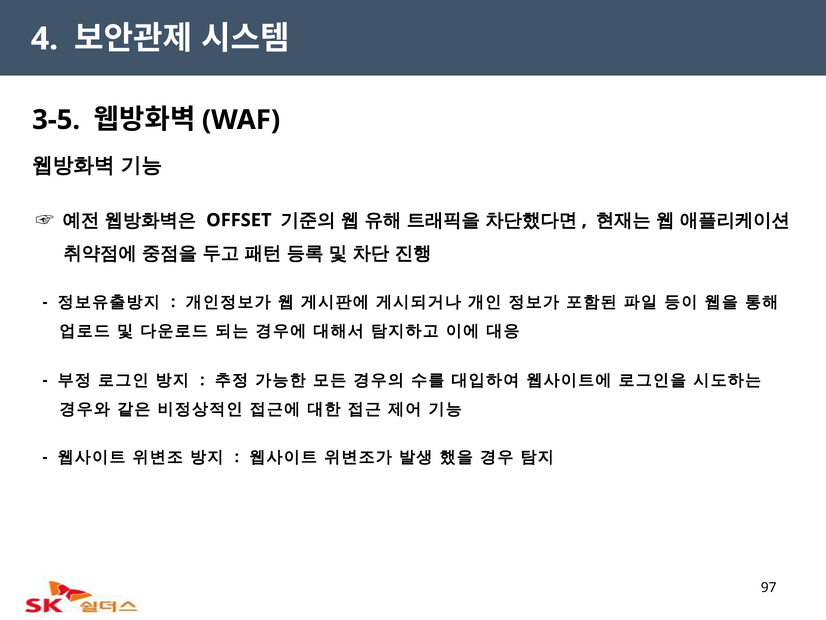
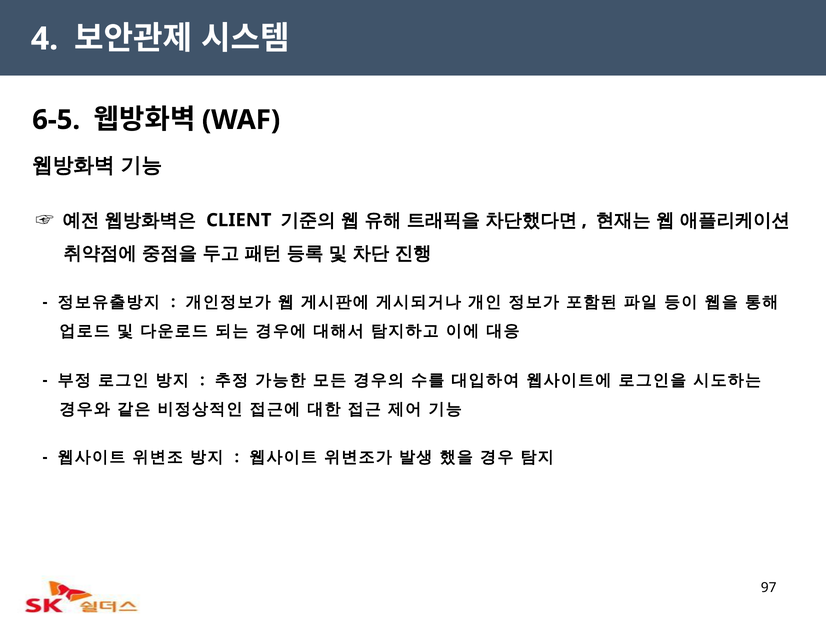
3-5: 3-5 -> 6-5 (56, 120)
OFFSET: OFFSET -> CLIENT (239, 220)
